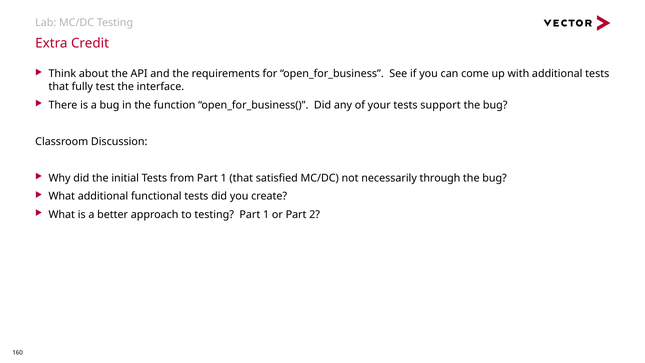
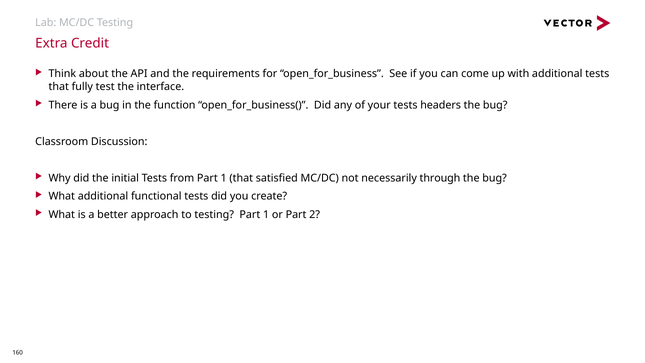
support: support -> headers (441, 105)
